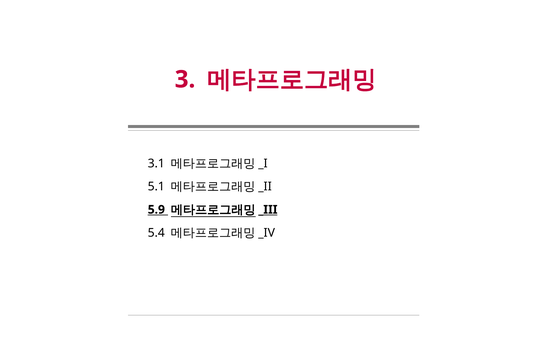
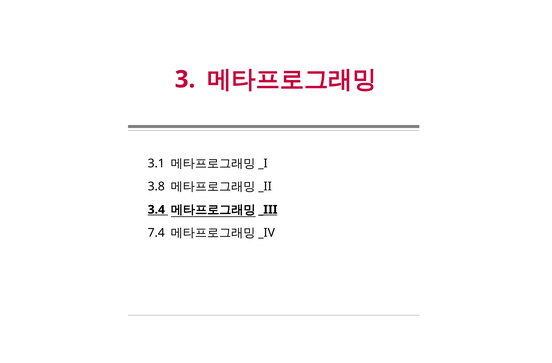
5.1: 5.1 -> 3.8 (156, 186)
5.9: 5.9 -> 3.4 (156, 209)
5.4: 5.4 -> 7.4 (156, 232)
